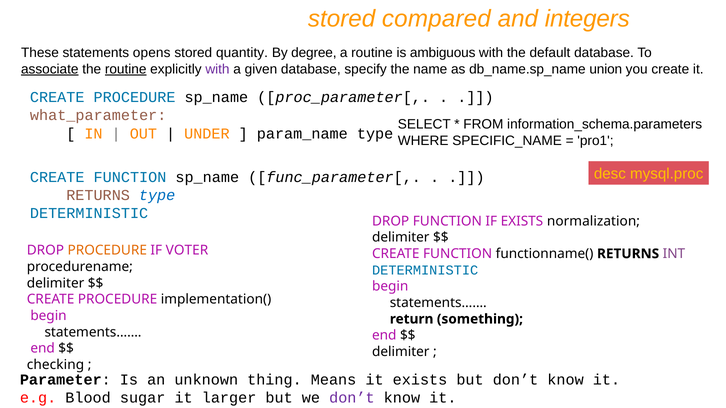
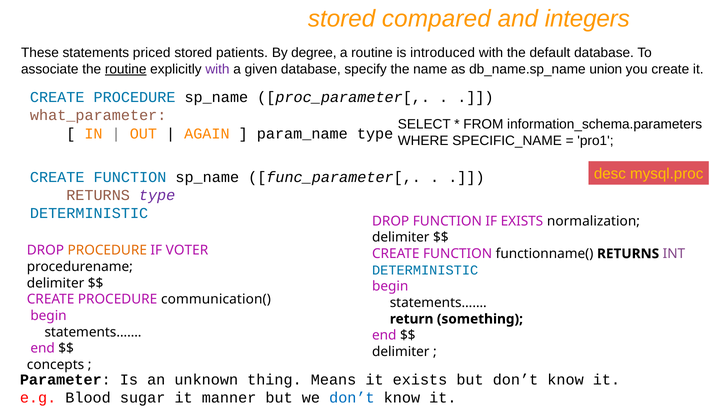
opens: opens -> priced (152, 53)
quantity: quantity -> patients (242, 53)
ambiguous: ambiguous -> introduced (443, 53)
associate underline: present -> none (50, 69)
UNDER: UNDER -> AGAIN (207, 134)
type colour: blue -> purple (157, 195)
implementation(: implementation( -> communication( (216, 300)
checking: checking -> concepts (56, 365)
larger: larger -> manner (229, 398)
don’t colour: purple -> blue (352, 398)
